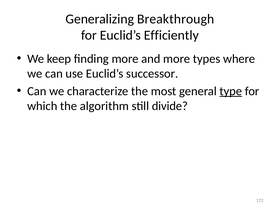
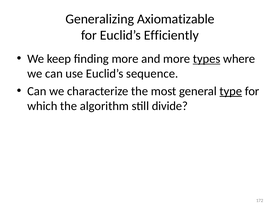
Breakthrough: Breakthrough -> Axiomatizable (176, 19)
types underline: none -> present (207, 59)
successor: successor -> sequence (152, 74)
